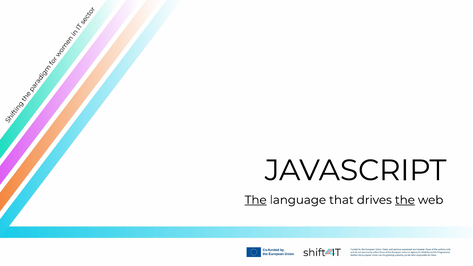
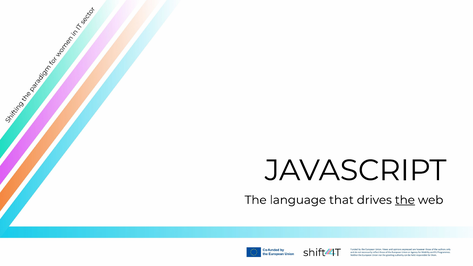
The underline: present -> none (256, 200)
